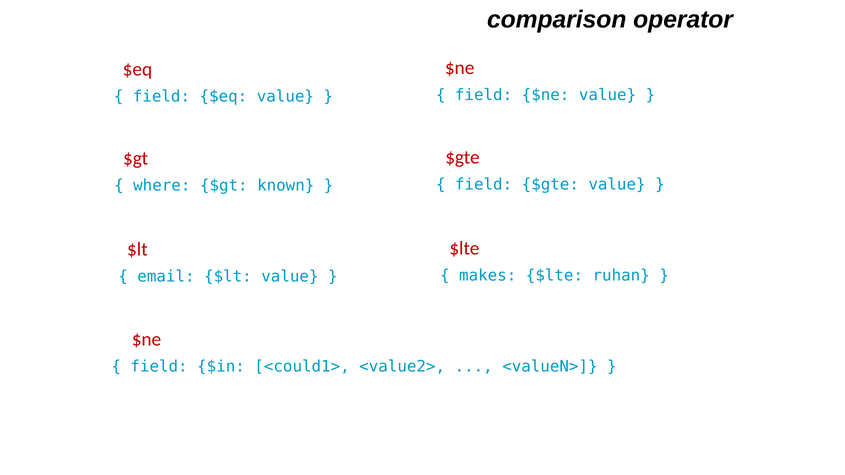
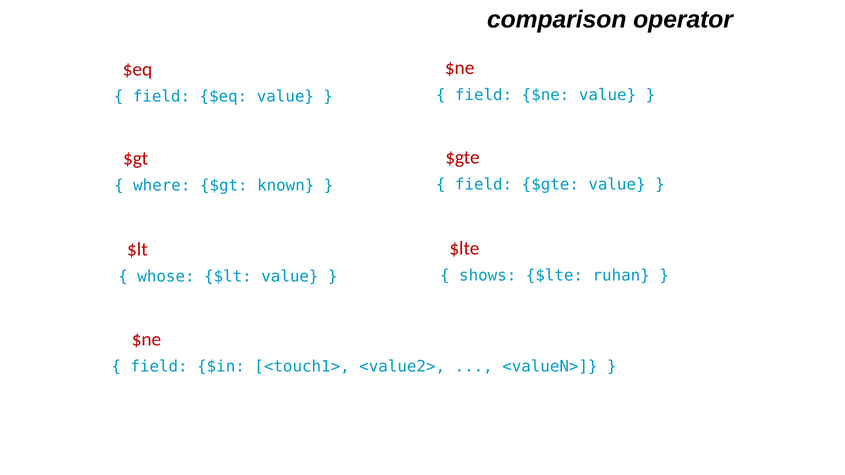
makes: makes -> shows (488, 276)
email: email -> whose (166, 277)
<could1>: <could1> -> <touch1> (302, 367)
